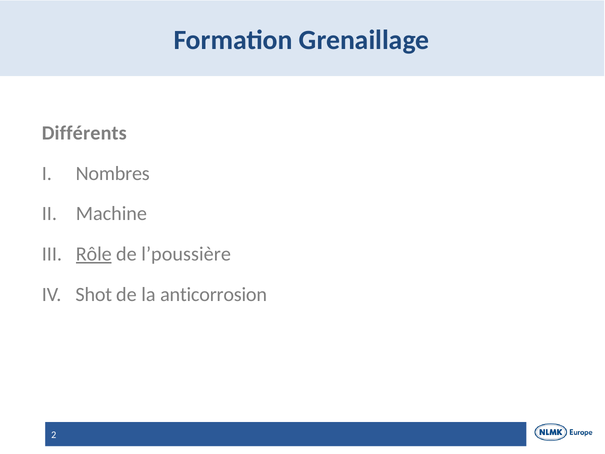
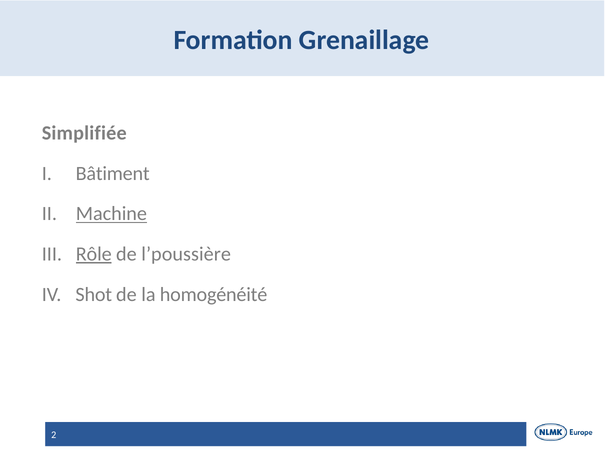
Différents: Différents -> Simplifiée (84, 133)
Nombres: Nombres -> Bâtiment (113, 173)
Machine underline: none -> present (111, 214)
anticorrosion: anticorrosion -> homogénéité (214, 294)
